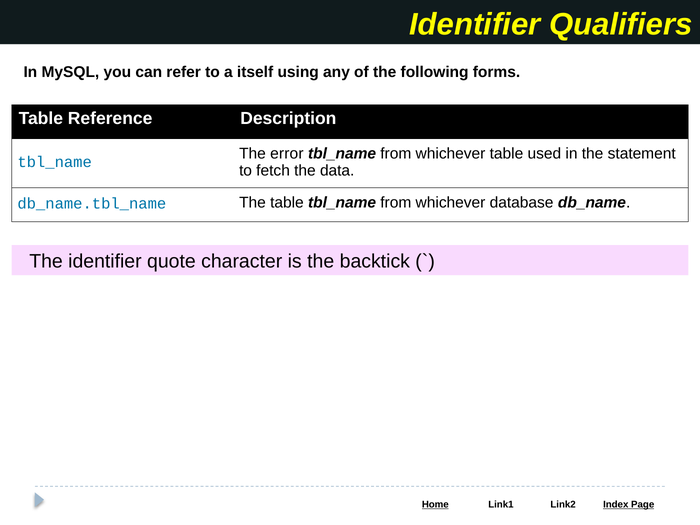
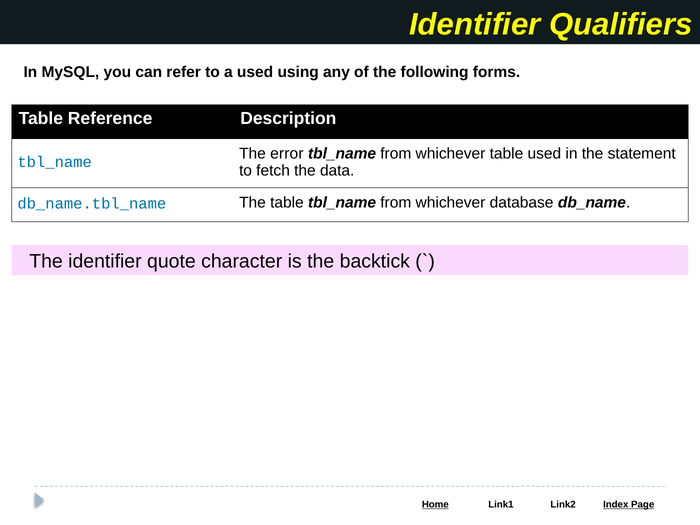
a itself: itself -> used (255, 72)
